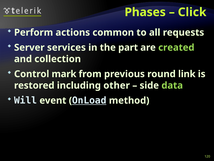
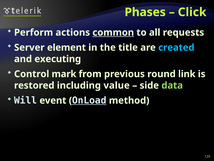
common underline: none -> present (113, 32)
services: services -> element (67, 47)
part: part -> title (128, 47)
created colour: light green -> light blue (176, 47)
collection: collection -> executing (58, 59)
other: other -> value (117, 85)
